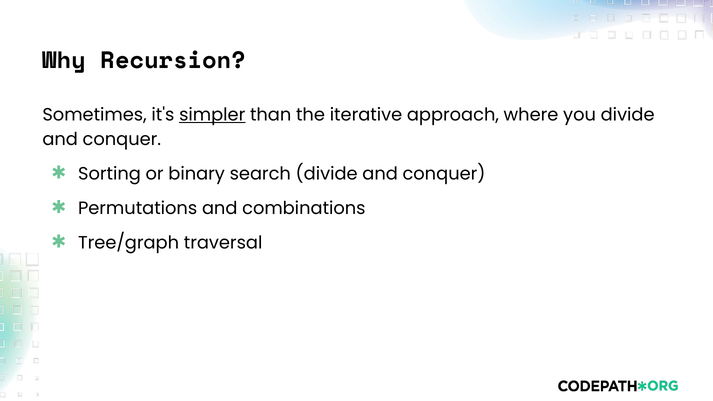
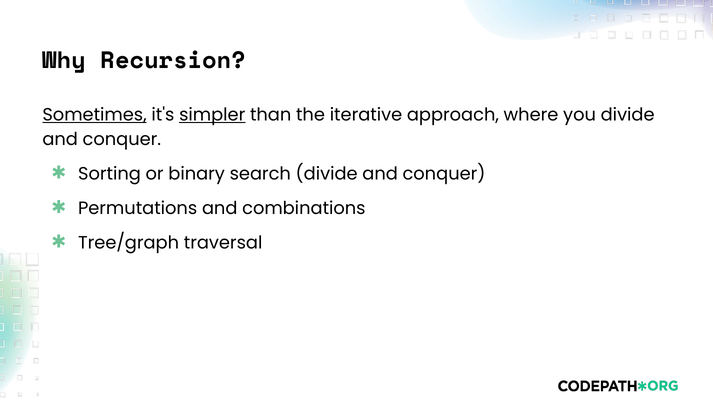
Sometimes underline: none -> present (95, 115)
